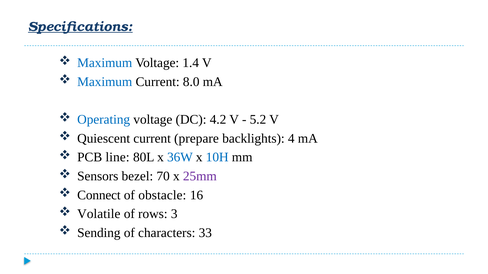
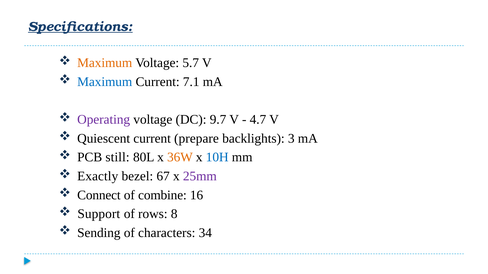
Maximum colour: blue -> orange (105, 63)
1.4: 1.4 -> 5.7 (191, 63)
8.0: 8.0 -> 7.1 (191, 82)
Operating colour: blue -> purple (104, 120)
4.2: 4.2 -> 9.7 (218, 120)
5.2: 5.2 -> 4.7 (258, 120)
4: 4 -> 3 (291, 139)
line: line -> still (118, 158)
36W colour: blue -> orange (180, 158)
Sensors: Sensors -> Exactly (98, 176)
70: 70 -> 67 (163, 176)
obstacle: obstacle -> combine (162, 195)
Volatile: Volatile -> Support (99, 214)
3: 3 -> 8 (174, 214)
33: 33 -> 34 (205, 233)
